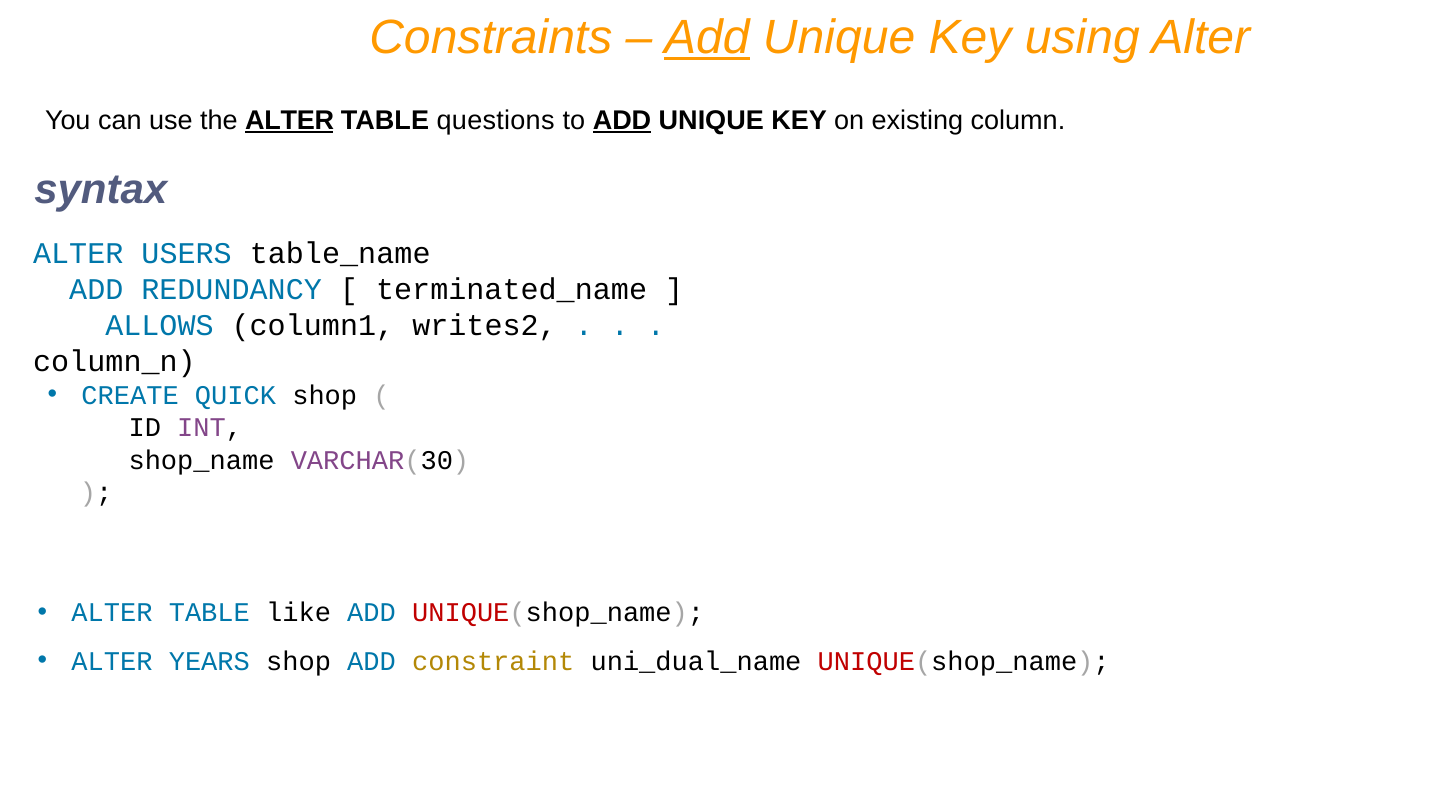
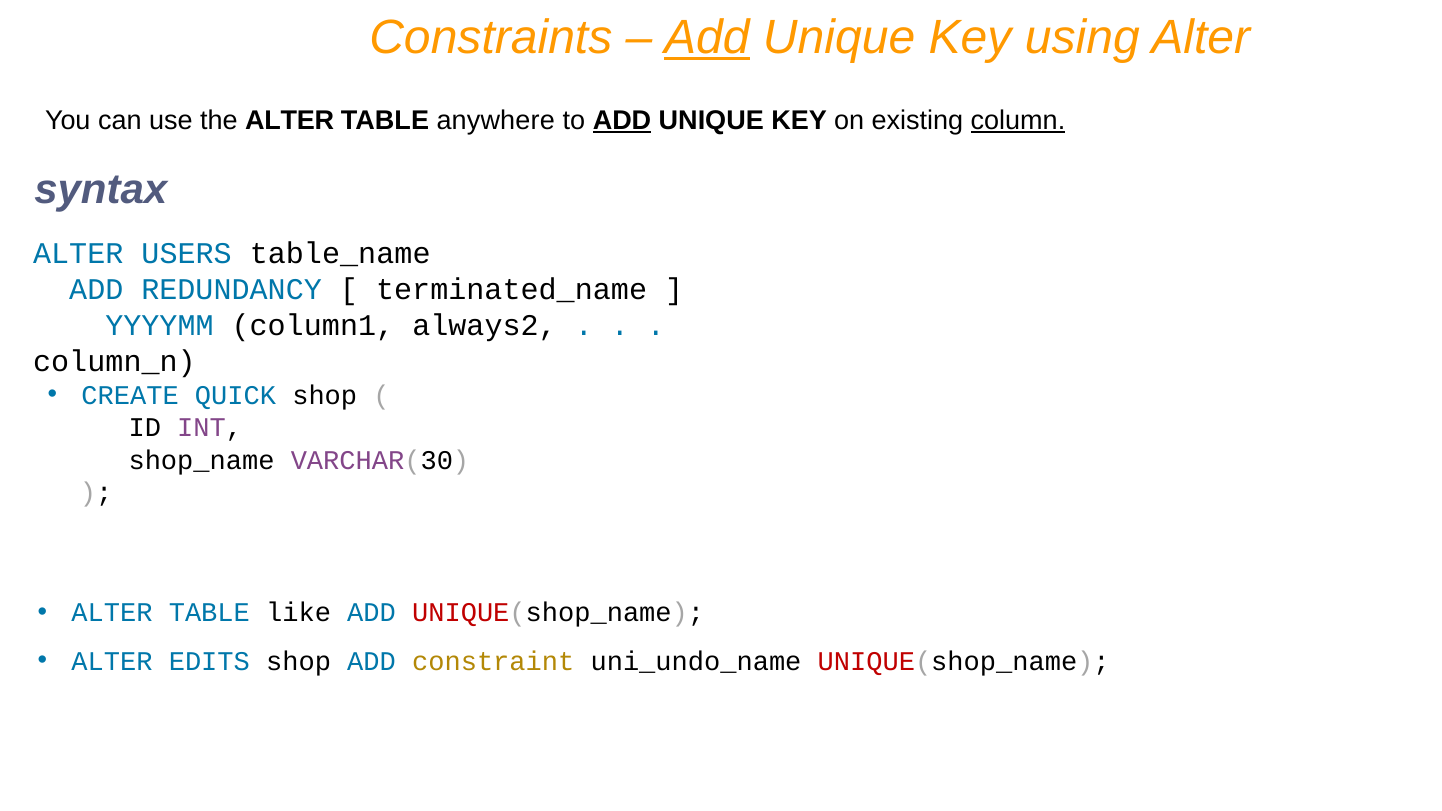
ALTER underline: present -> none (290, 120)
questions: questions -> anywhere (496, 120)
column underline: none -> present (1018, 120)
ALLOWS: ALLOWS -> YYYYMM (159, 326)
writes2: writes2 -> always2 (485, 326)
YEARS: YEARS -> EDITS (209, 661)
uni_dual_name: uni_dual_name -> uni_undo_name (696, 661)
